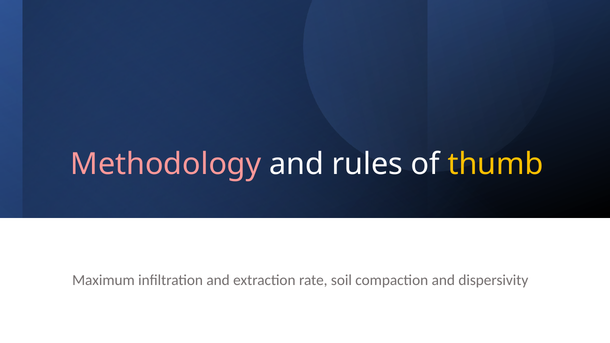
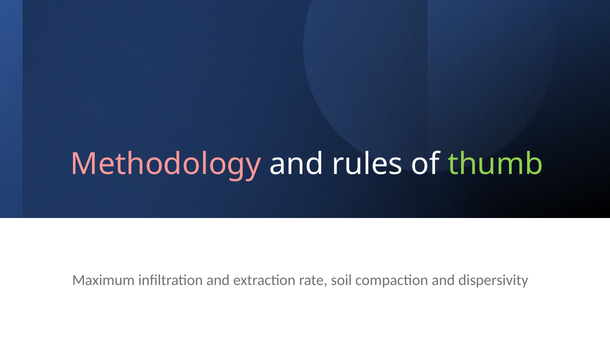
thumb colour: yellow -> light green (496, 164)
